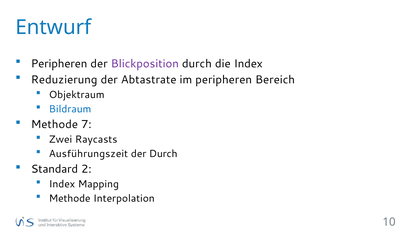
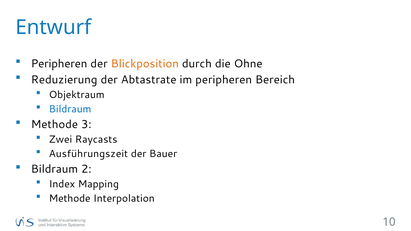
Blickposition colour: purple -> orange (145, 64)
die Index: Index -> Ohne (248, 64)
7: 7 -> 3 (86, 125)
der Durch: Durch -> Bauer (163, 154)
Standard: Standard -> Bildraum (54, 169)
